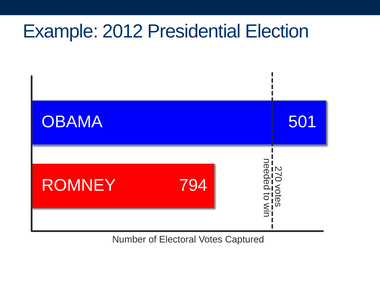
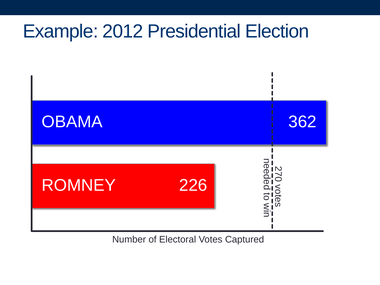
501: 501 -> 362 (303, 122)
794: 794 -> 226 (193, 185)
